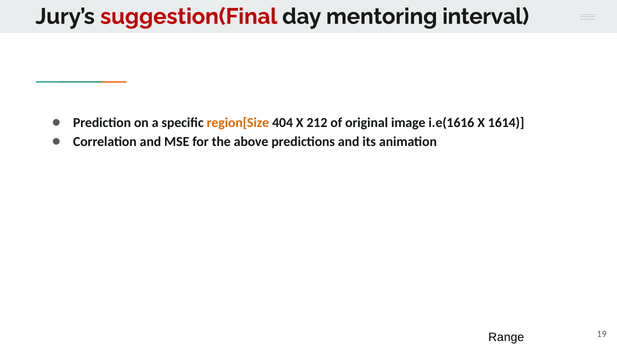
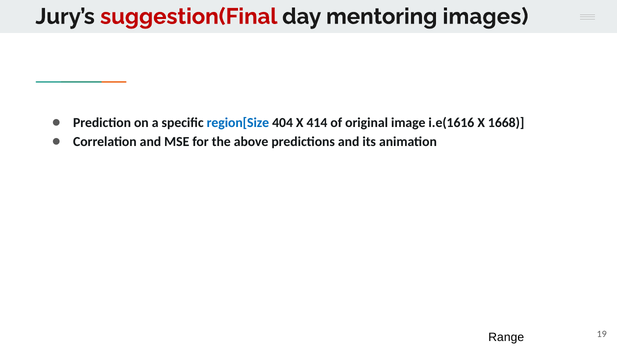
interval: interval -> images (485, 16)
region[Size colour: orange -> blue (238, 123)
212: 212 -> 414 (317, 123)
1614: 1614 -> 1668 (506, 123)
